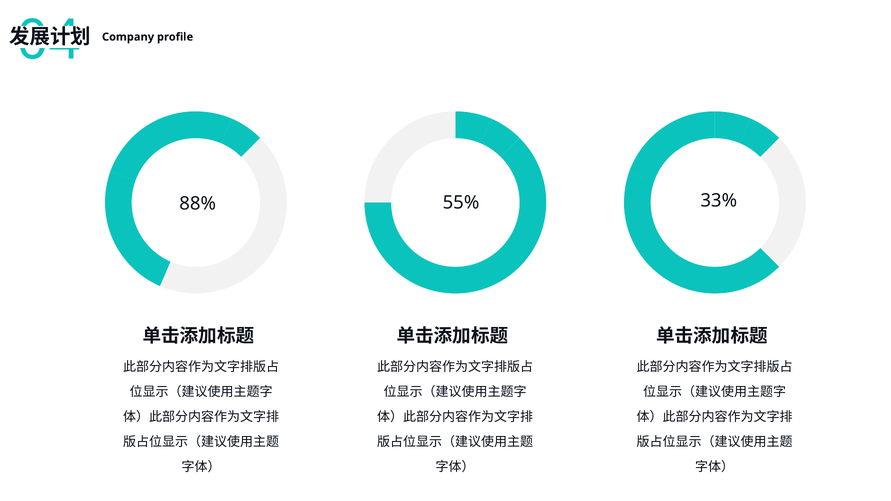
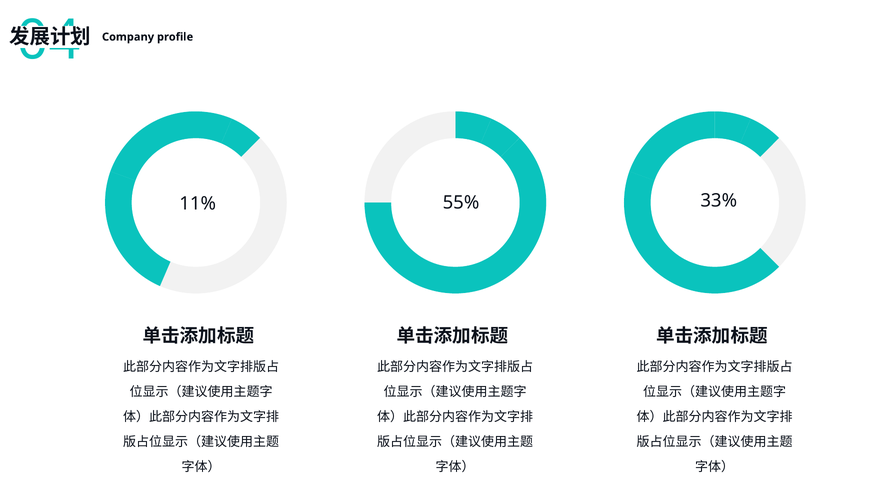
88%: 88% -> 11% (198, 204)
